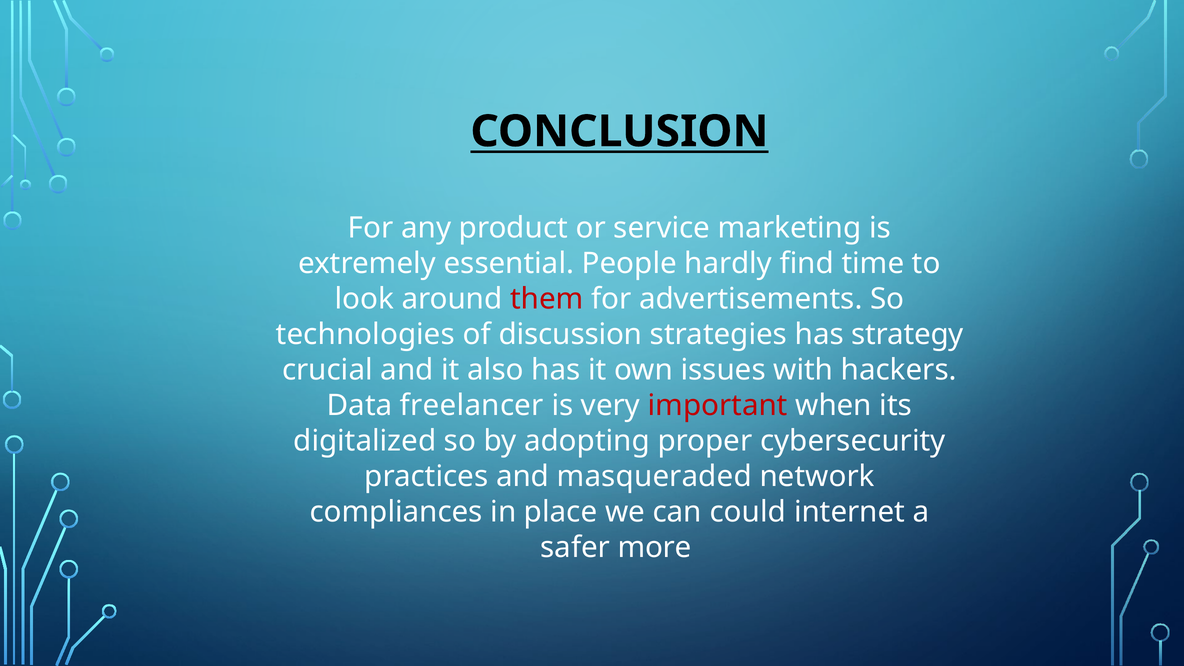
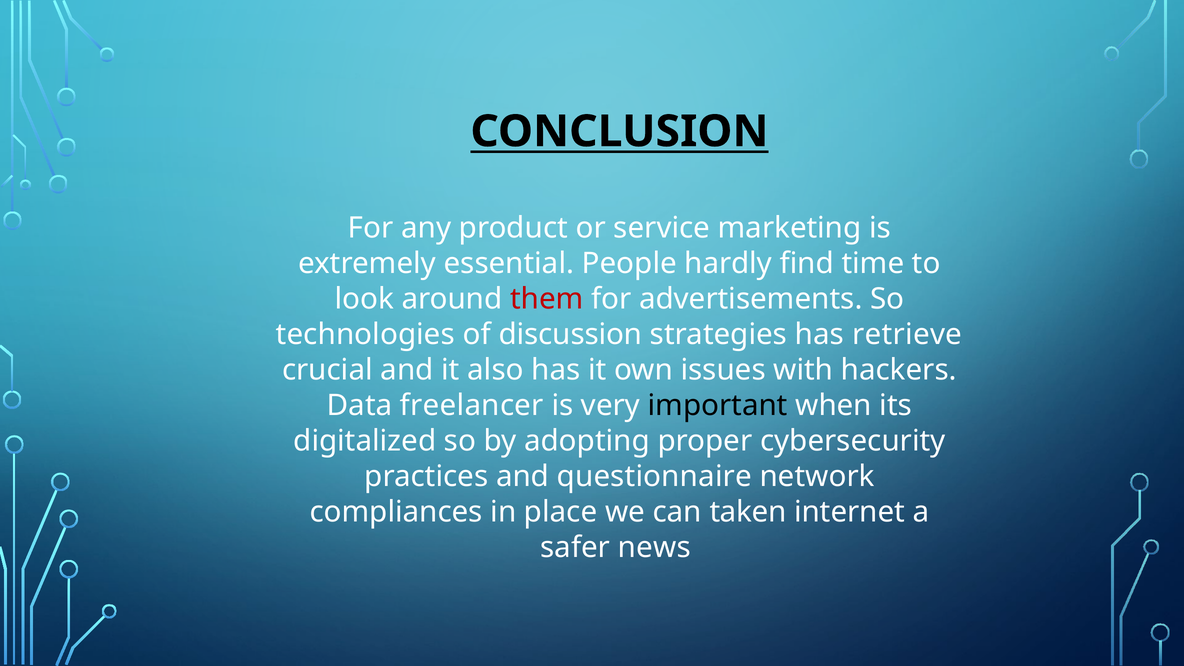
strategy: strategy -> retrieve (907, 334)
important colour: red -> black (718, 405)
masqueraded: masqueraded -> questionnaire (654, 476)
could: could -> taken (748, 512)
more: more -> news (654, 547)
